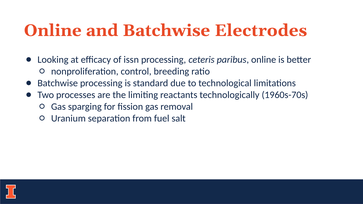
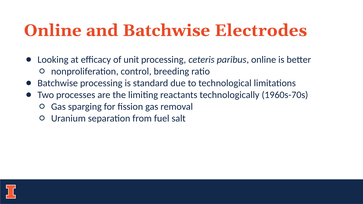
issn: issn -> unit (131, 60)
